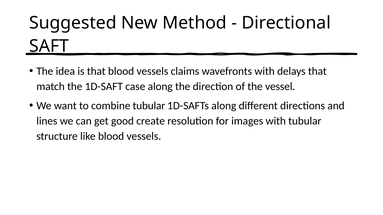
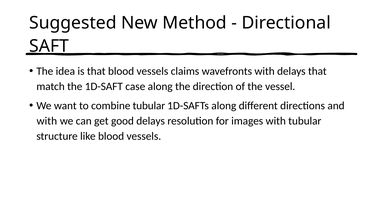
lines: lines -> with (47, 121)
good create: create -> delays (151, 121)
